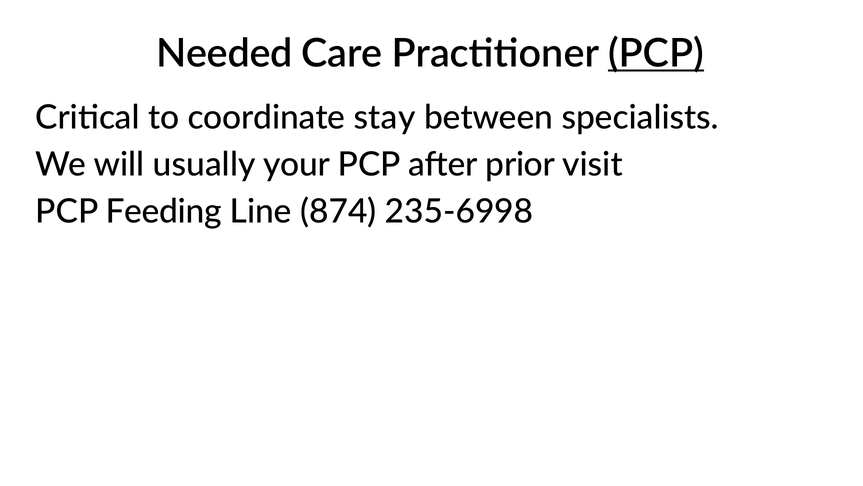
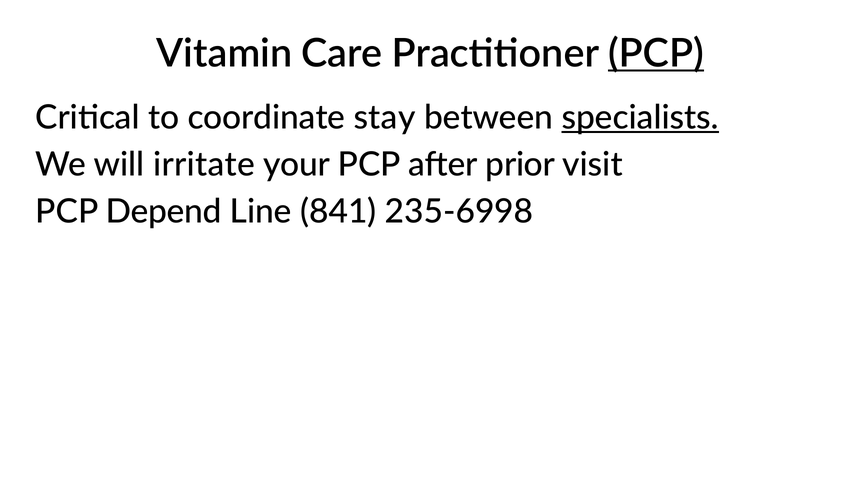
Needed: Needed -> Vitamin (224, 53)
specialists underline: none -> present (640, 117)
usually: usually -> irritate (204, 164)
Feeding: Feeding -> Depend (164, 212)
874: 874 -> 841 (338, 212)
